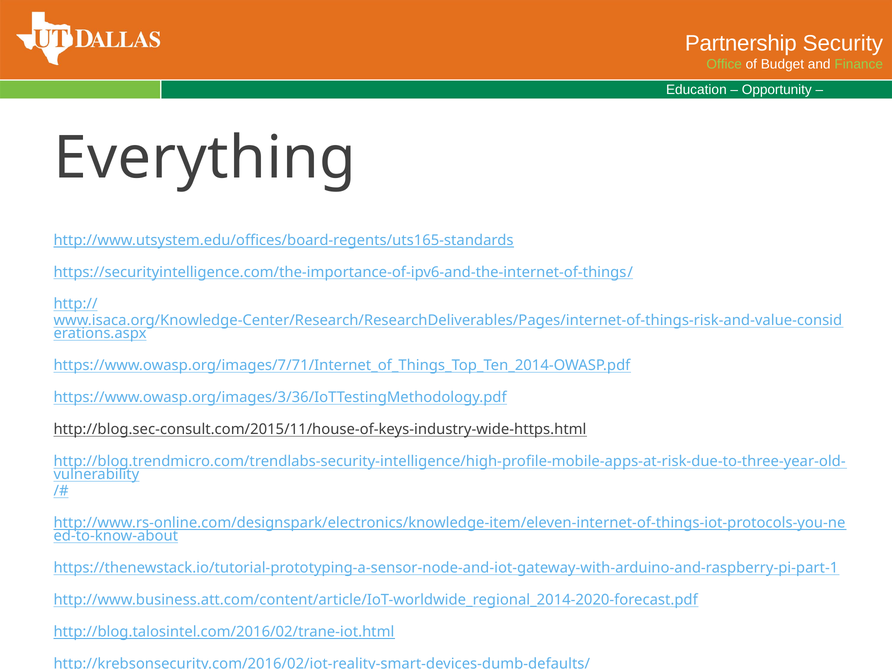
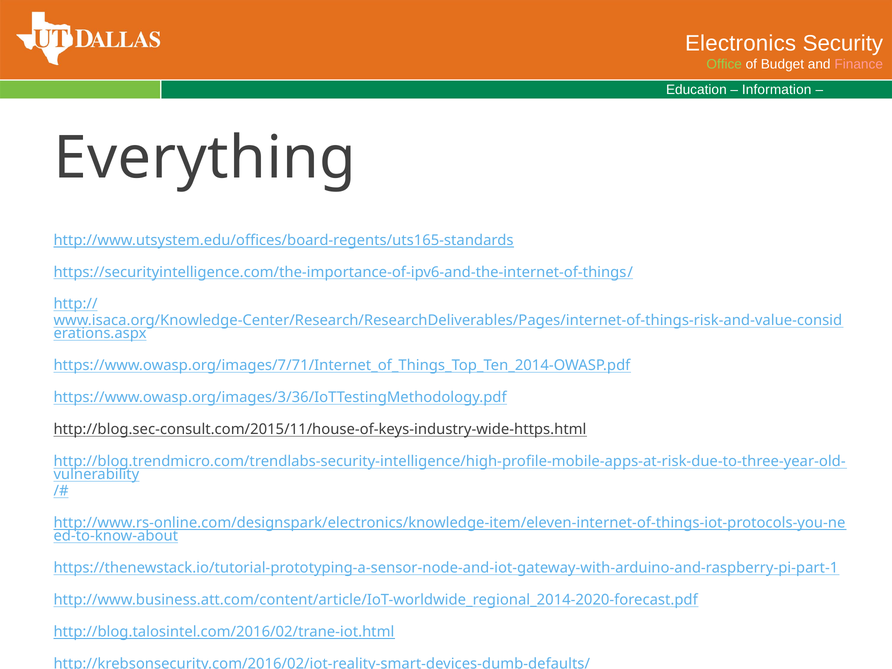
Partnership: Partnership -> Electronics (741, 43)
Finance colour: light green -> pink (859, 64)
Opportunity: Opportunity -> Information (777, 90)
